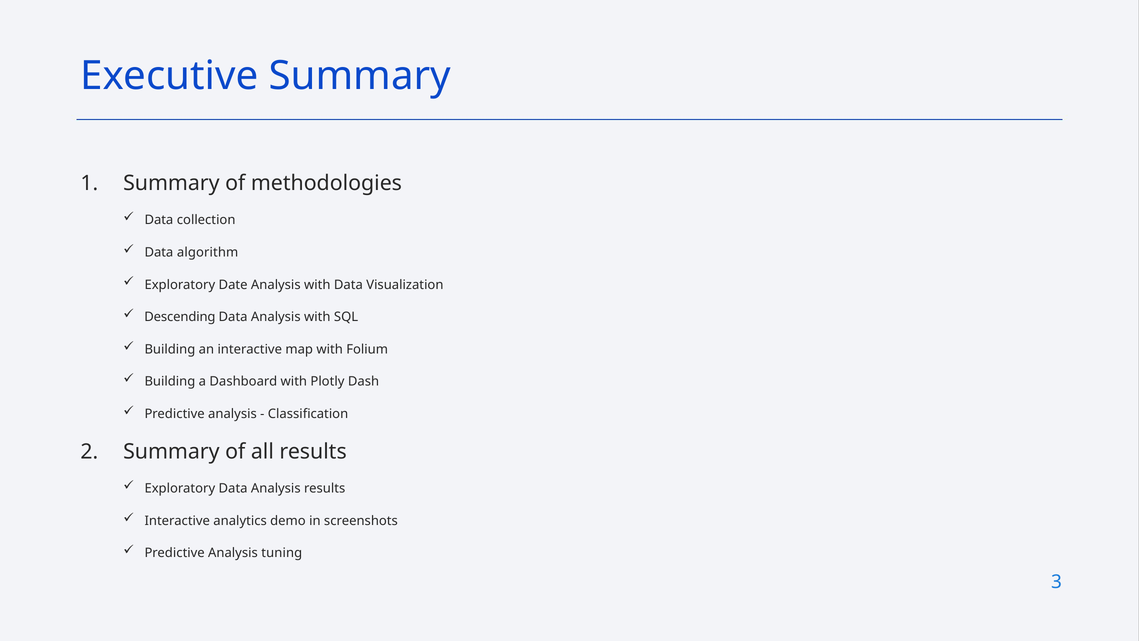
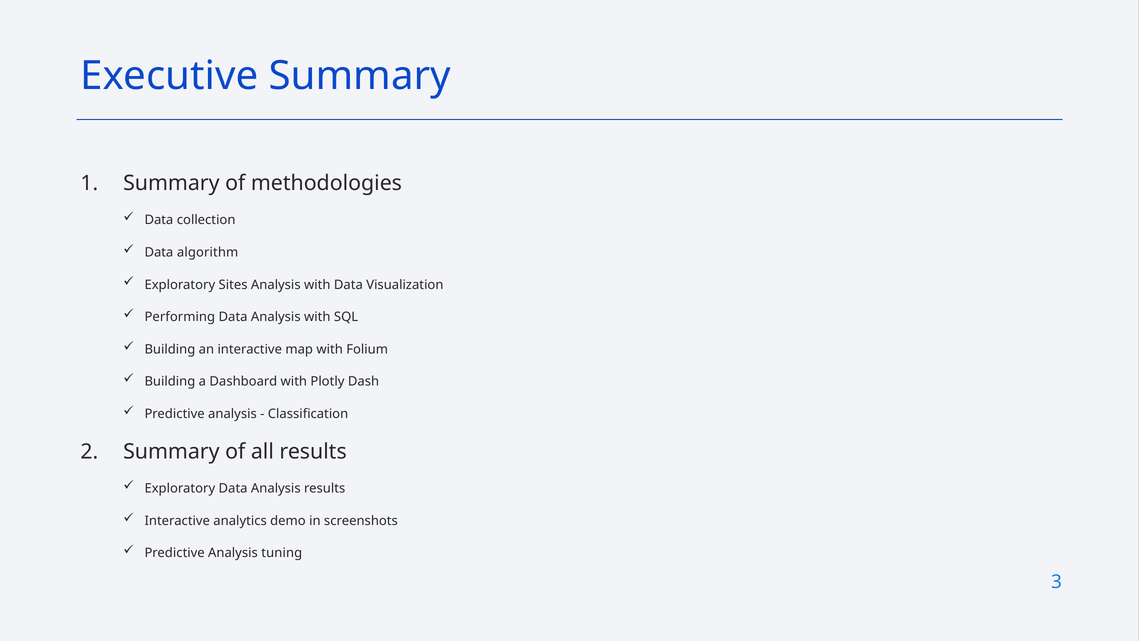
Date: Date -> Sites (233, 285)
Descending: Descending -> Performing (180, 317)
